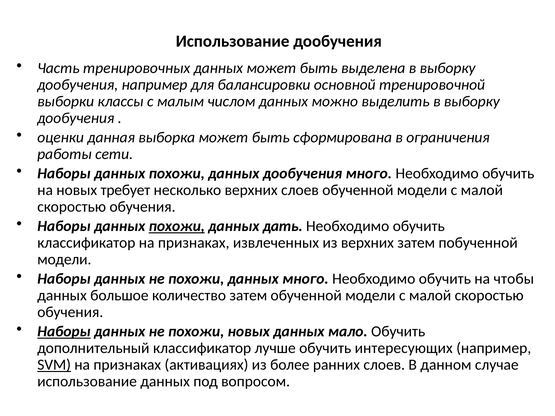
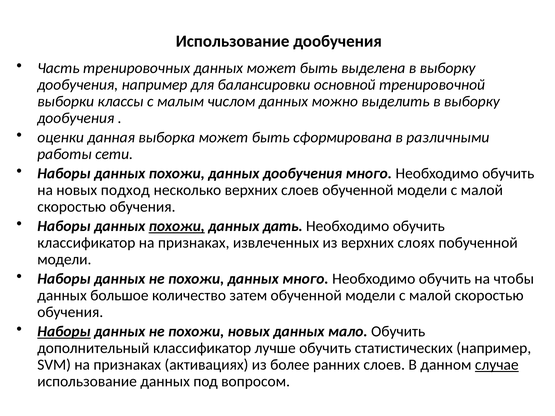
ограничения: ограничения -> различными (448, 138)
требует: требует -> подход (125, 190)
верхних затем: затем -> слоях (416, 243)
интересующих: интересующих -> статистических (404, 348)
SVM underline: present -> none (54, 365)
случае underline: none -> present (497, 365)
